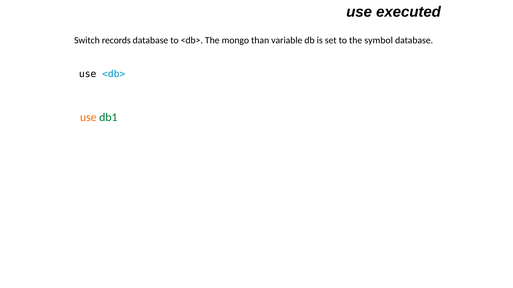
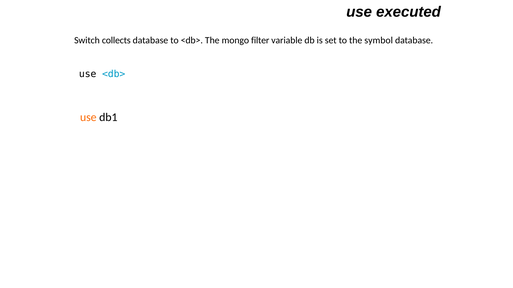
records: records -> collects (116, 40)
than: than -> filter (260, 40)
db1 colour: green -> black (108, 118)
